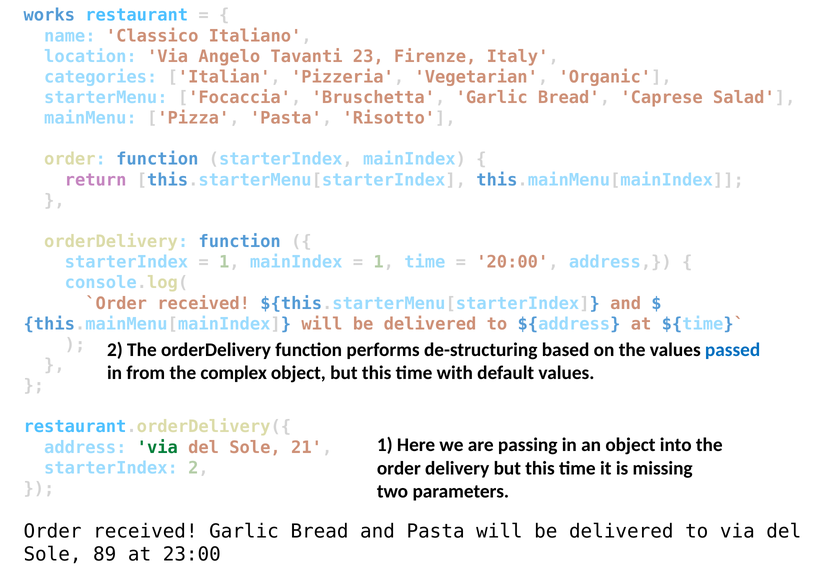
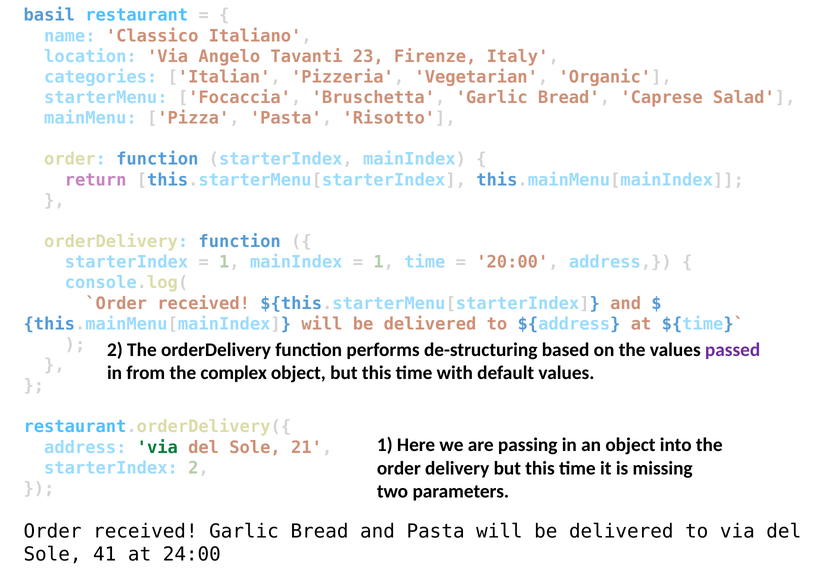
works: works -> basil (49, 15)
passed colour: blue -> purple (733, 350)
89: 89 -> 41 (105, 554)
23:00: 23:00 -> 24:00 (192, 554)
